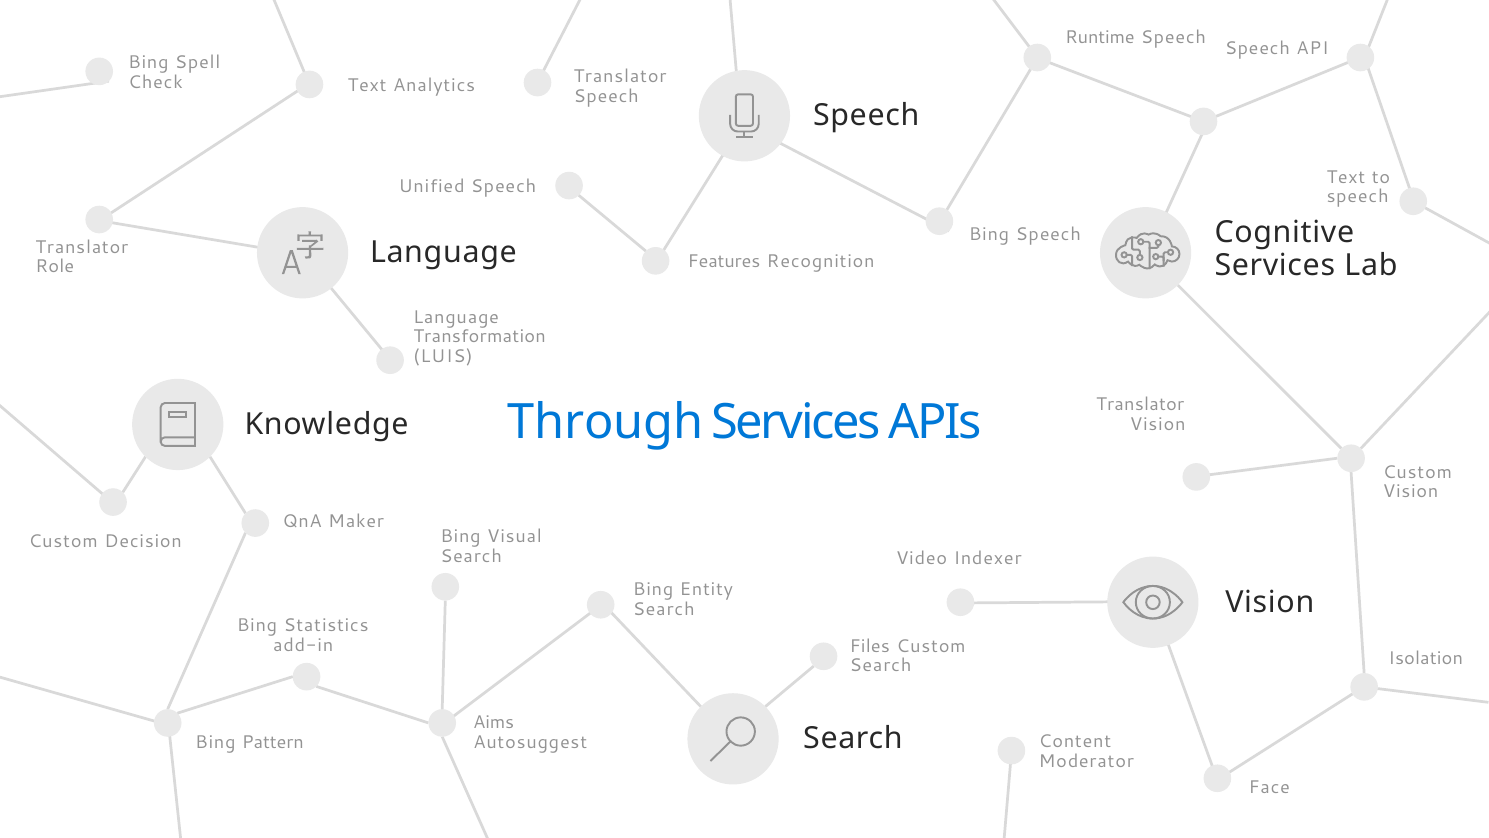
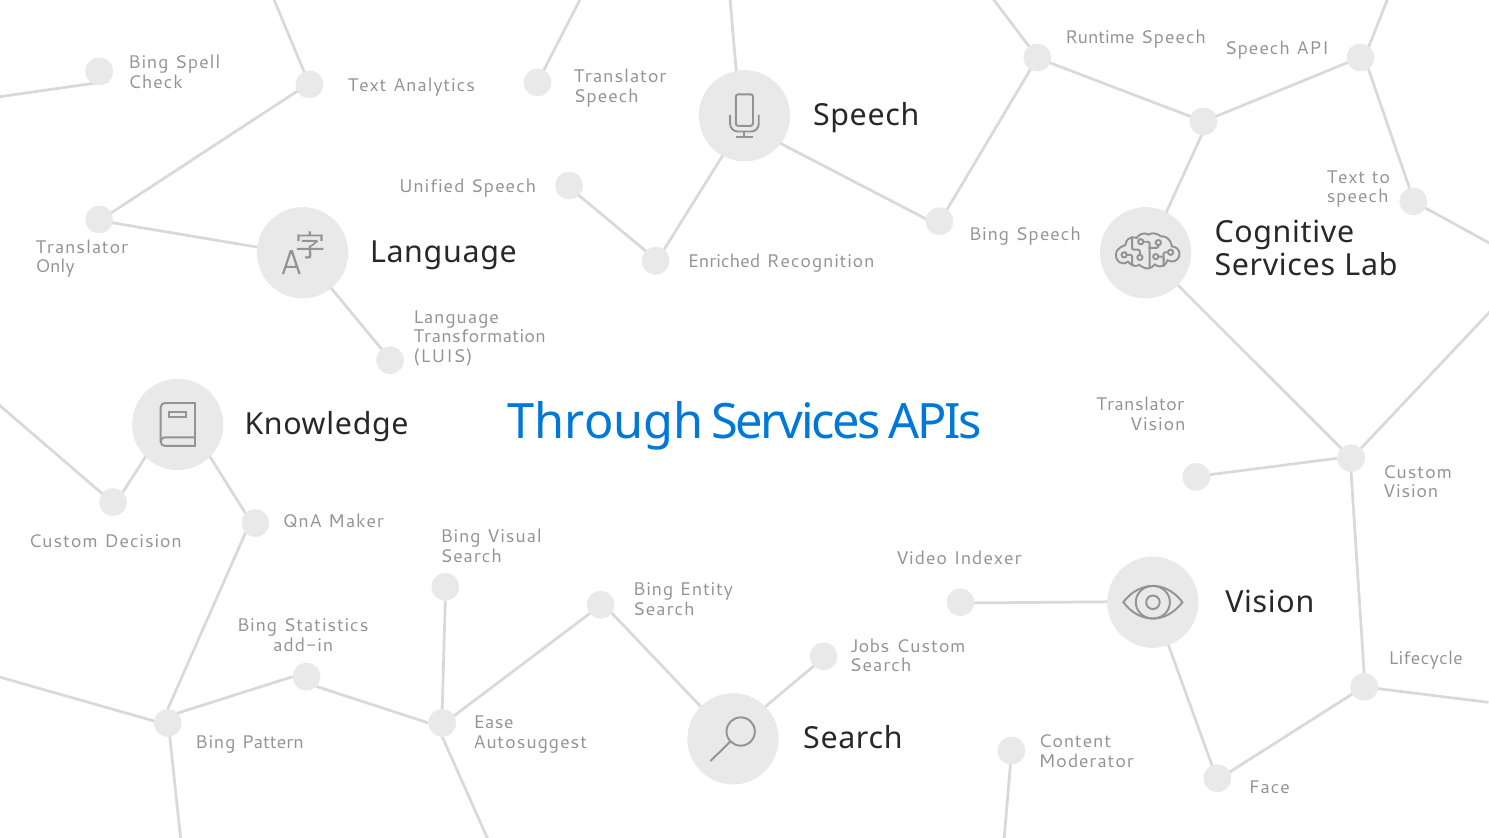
Features: Features -> Enriched (724, 261)
Role: Role -> Only (55, 267)
Files: Files -> Jobs (870, 646)
Isolation: Isolation -> Lifecycle (1426, 658)
Aims: Aims -> Ease (493, 722)
